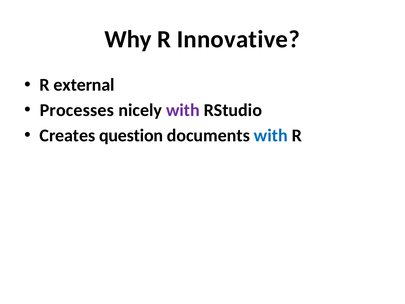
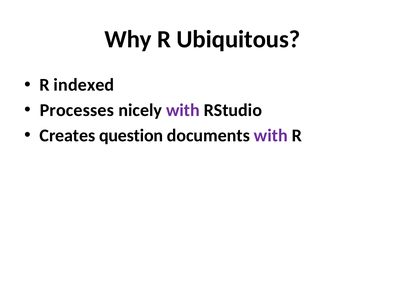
Innovative: Innovative -> Ubiquitous (238, 39)
external: external -> indexed (84, 85)
with colour: blue -> purple (271, 135)
